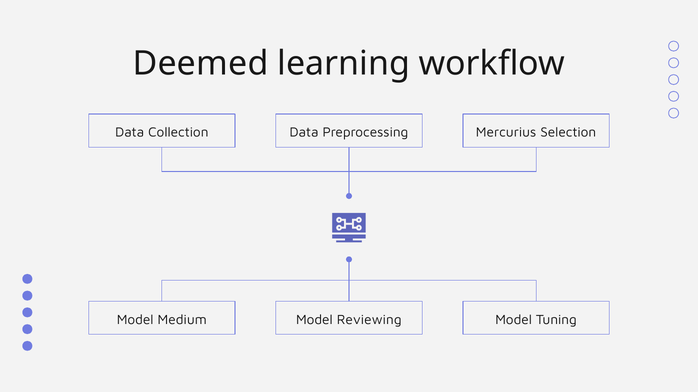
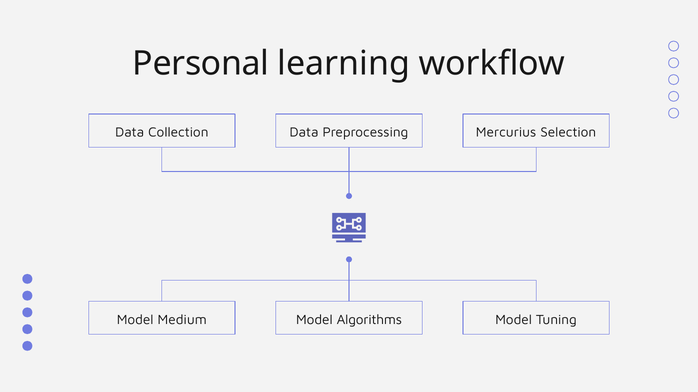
Deemed: Deemed -> Personal (201, 64)
Reviewing: Reviewing -> Algorithms (369, 320)
